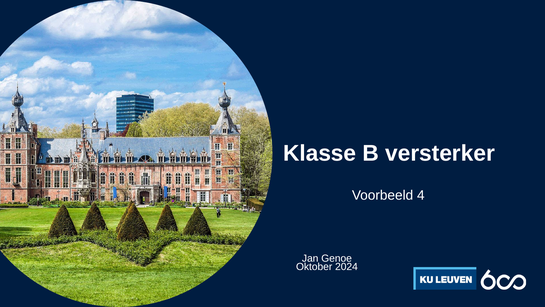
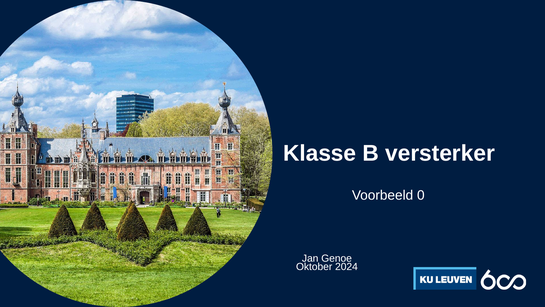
4: 4 -> 0 (421, 195)
